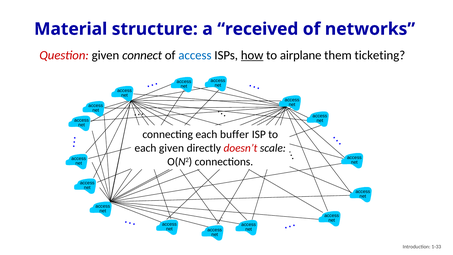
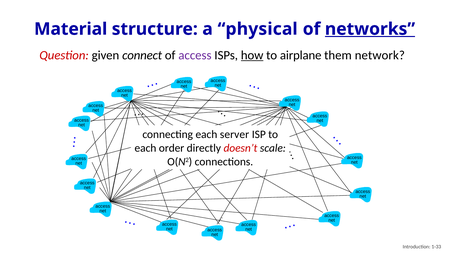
received: received -> physical (258, 29)
networks underline: none -> present (370, 29)
access colour: blue -> purple (195, 55)
ticketing: ticketing -> network (380, 55)
buffer: buffer -> server (235, 134)
each given: given -> order (172, 148)
